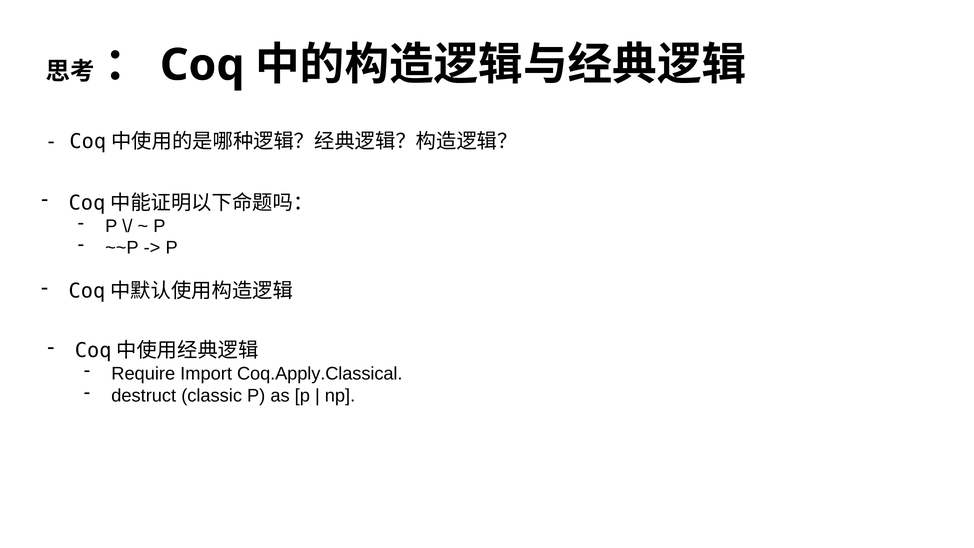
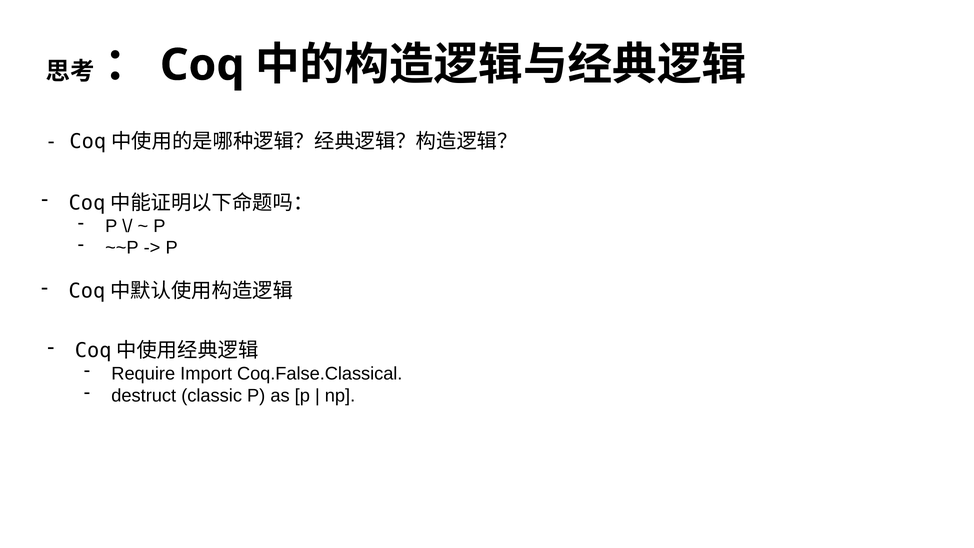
Coq.Apply.Classical: Coq.Apply.Classical -> Coq.False.Classical (320, 374)
